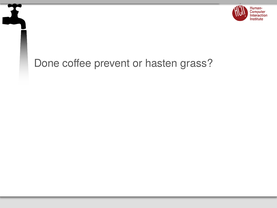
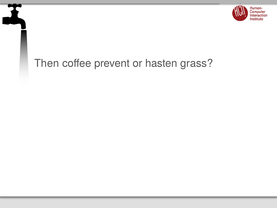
Done: Done -> Then (47, 63)
